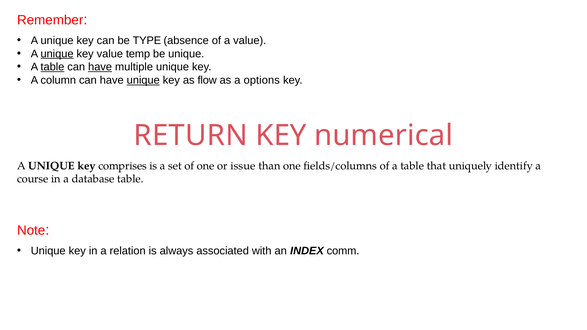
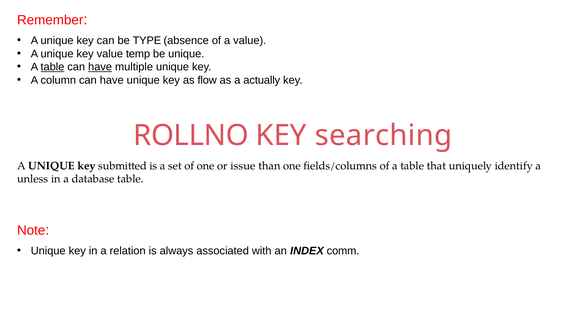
unique underline: present -> none (57, 54)
unique underline: present -> none (143, 80)
options: options -> actually (262, 80)
RETURN: RETURN -> ROLLNO (191, 136)
numerical: numerical -> searching (383, 136)
comprises: comprises -> submitted (123, 166)
course: course -> unless (33, 179)
